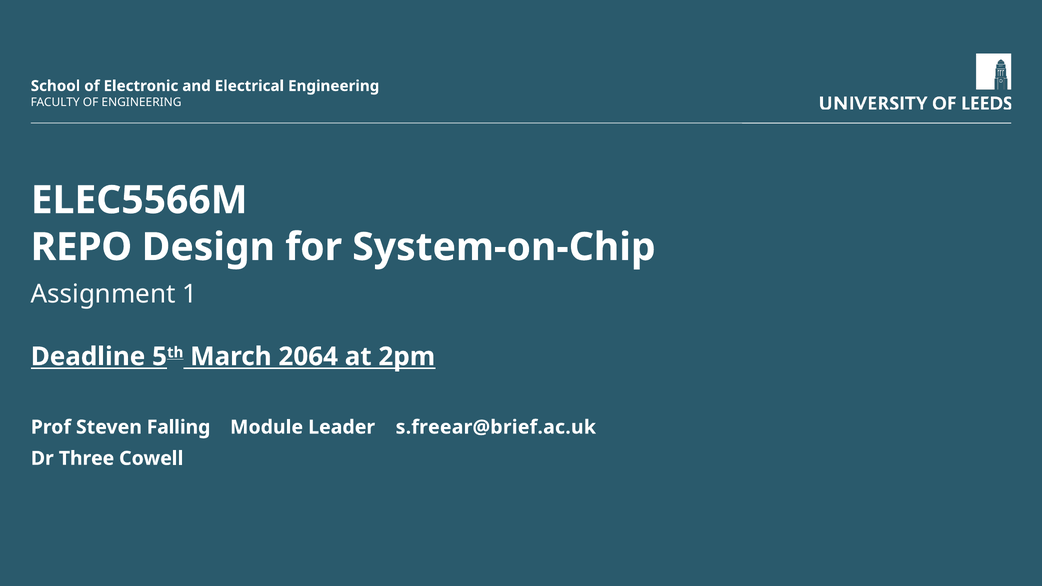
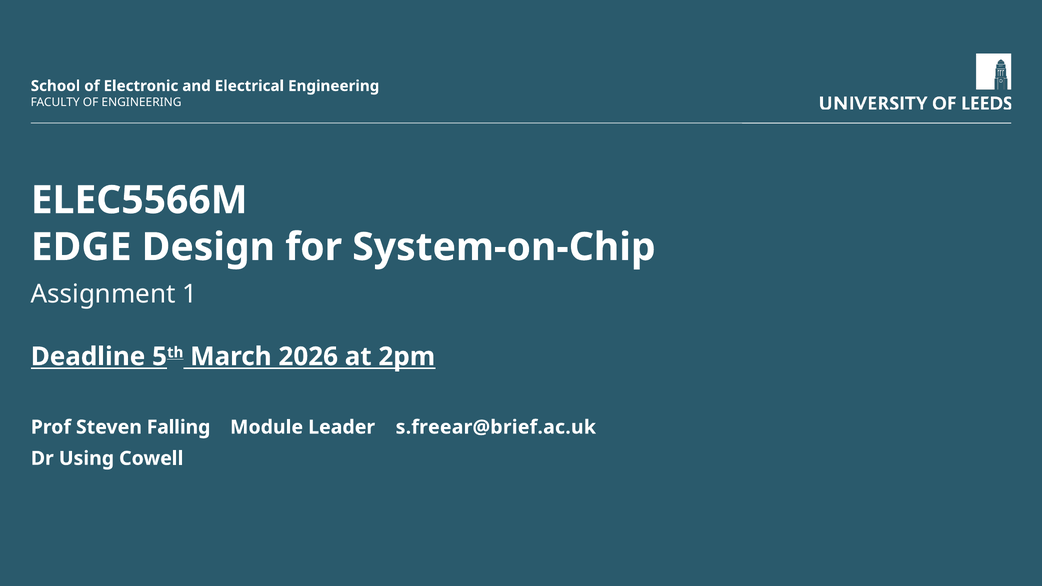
REPO: REPO -> EDGE (81, 247)
2064: 2064 -> 2026 (308, 357)
Three: Three -> Using (86, 459)
